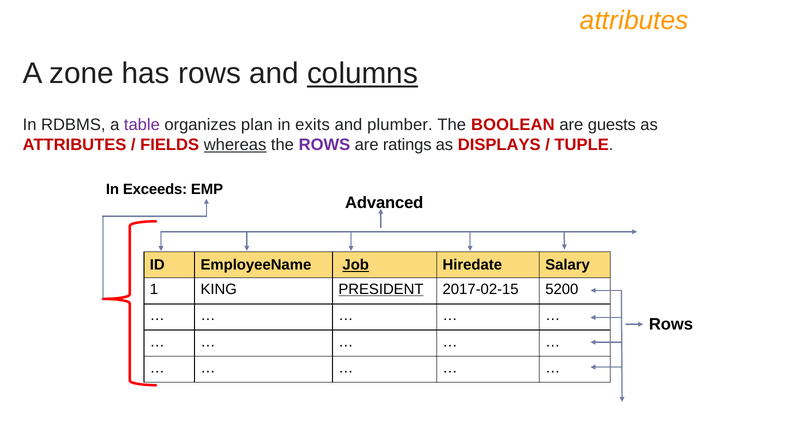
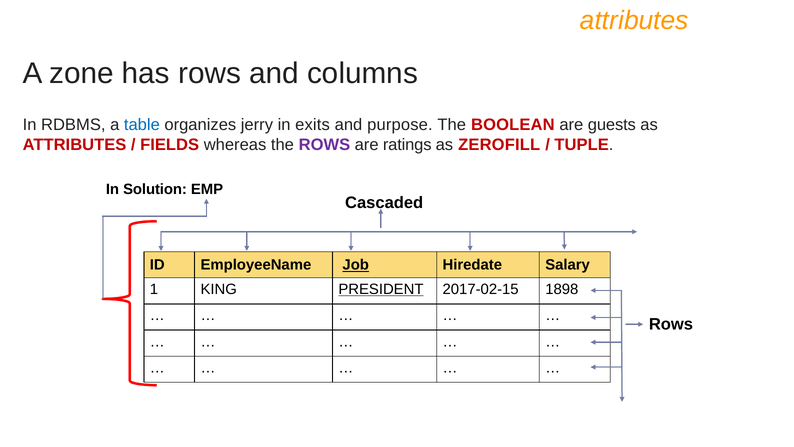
columns underline: present -> none (363, 73)
table colour: purple -> blue (142, 125)
plan: plan -> jerry (257, 125)
plumber: plumber -> purpose (400, 125)
whereas underline: present -> none (235, 145)
DISPLAYS: DISPLAYS -> ZEROFILL (499, 145)
Exceeds: Exceeds -> Solution (155, 189)
Advanced: Advanced -> Cascaded (384, 202)
5200: 5200 -> 1898 (562, 289)
